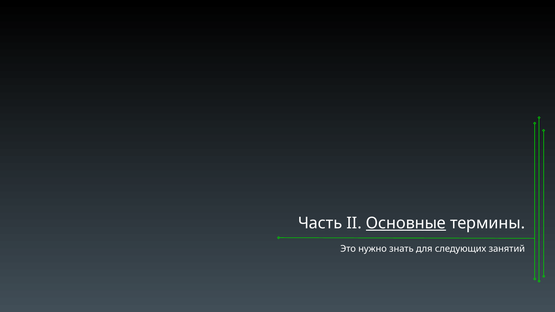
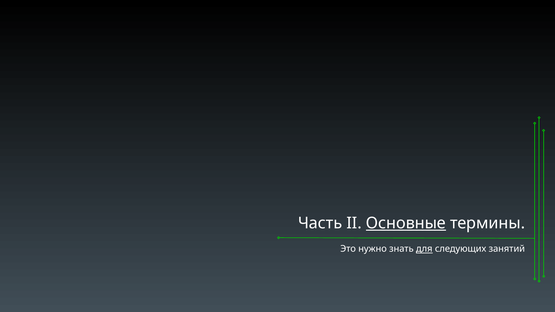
для underline: none -> present (424, 249)
